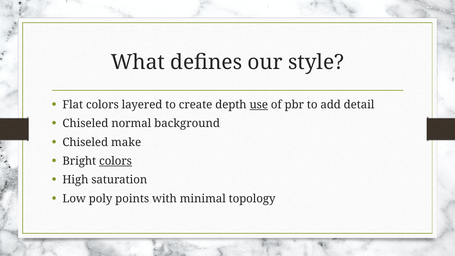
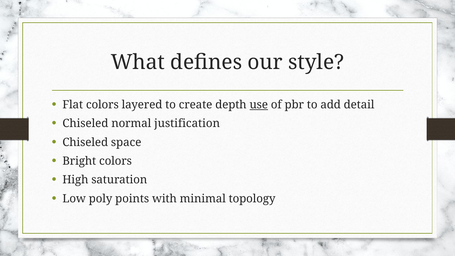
background: background -> justification (187, 124)
make: make -> space (126, 142)
colors underline: present -> none (116, 161)
